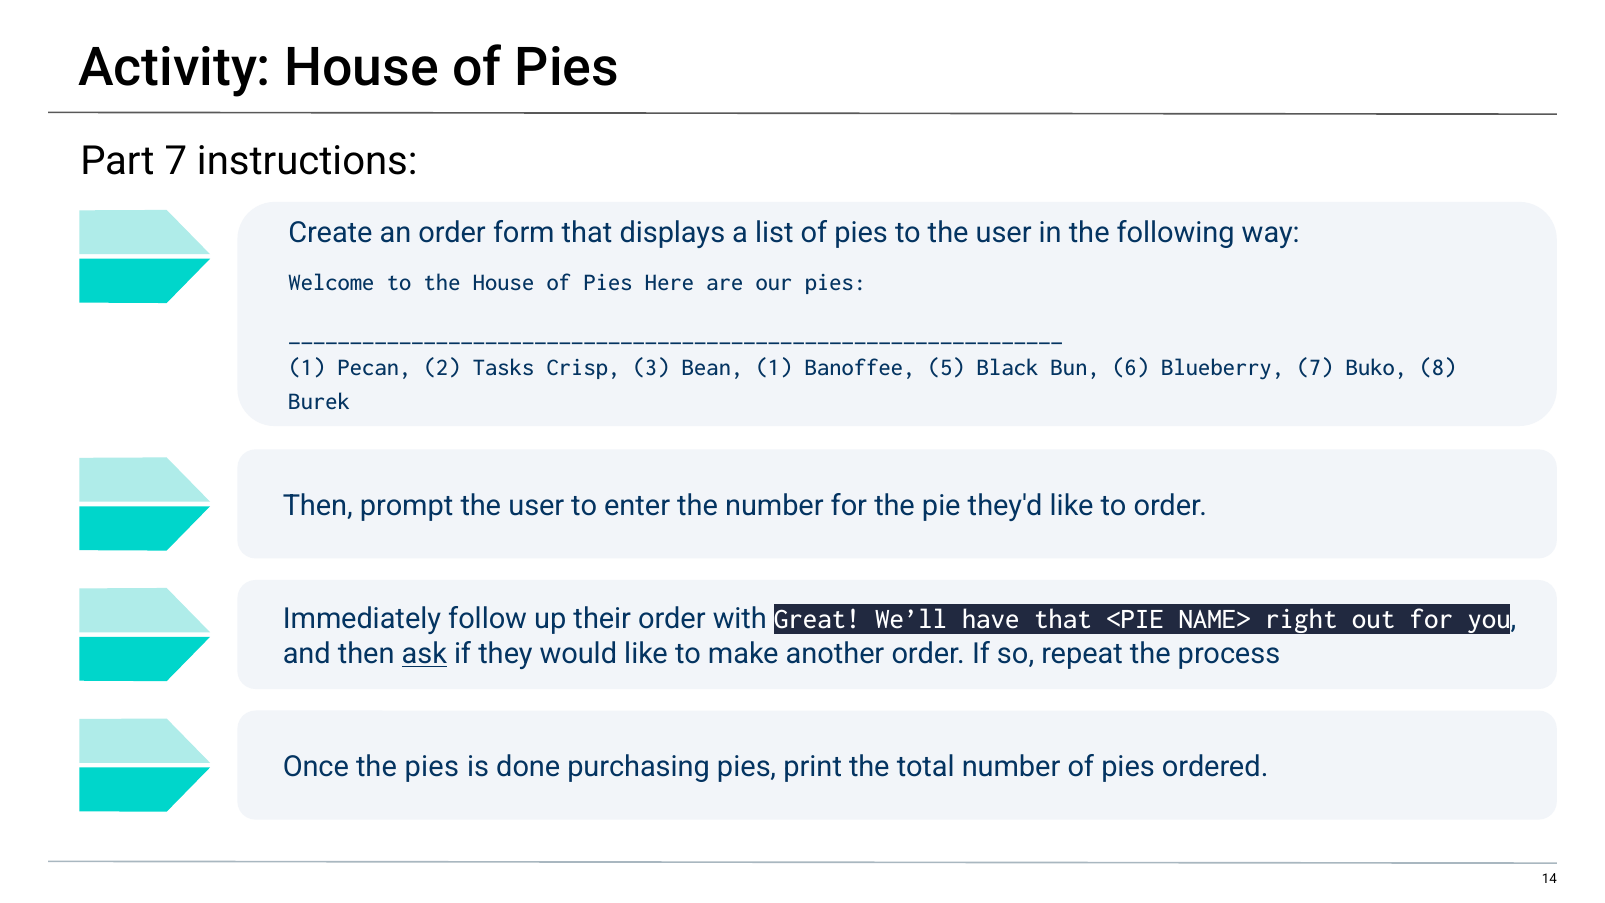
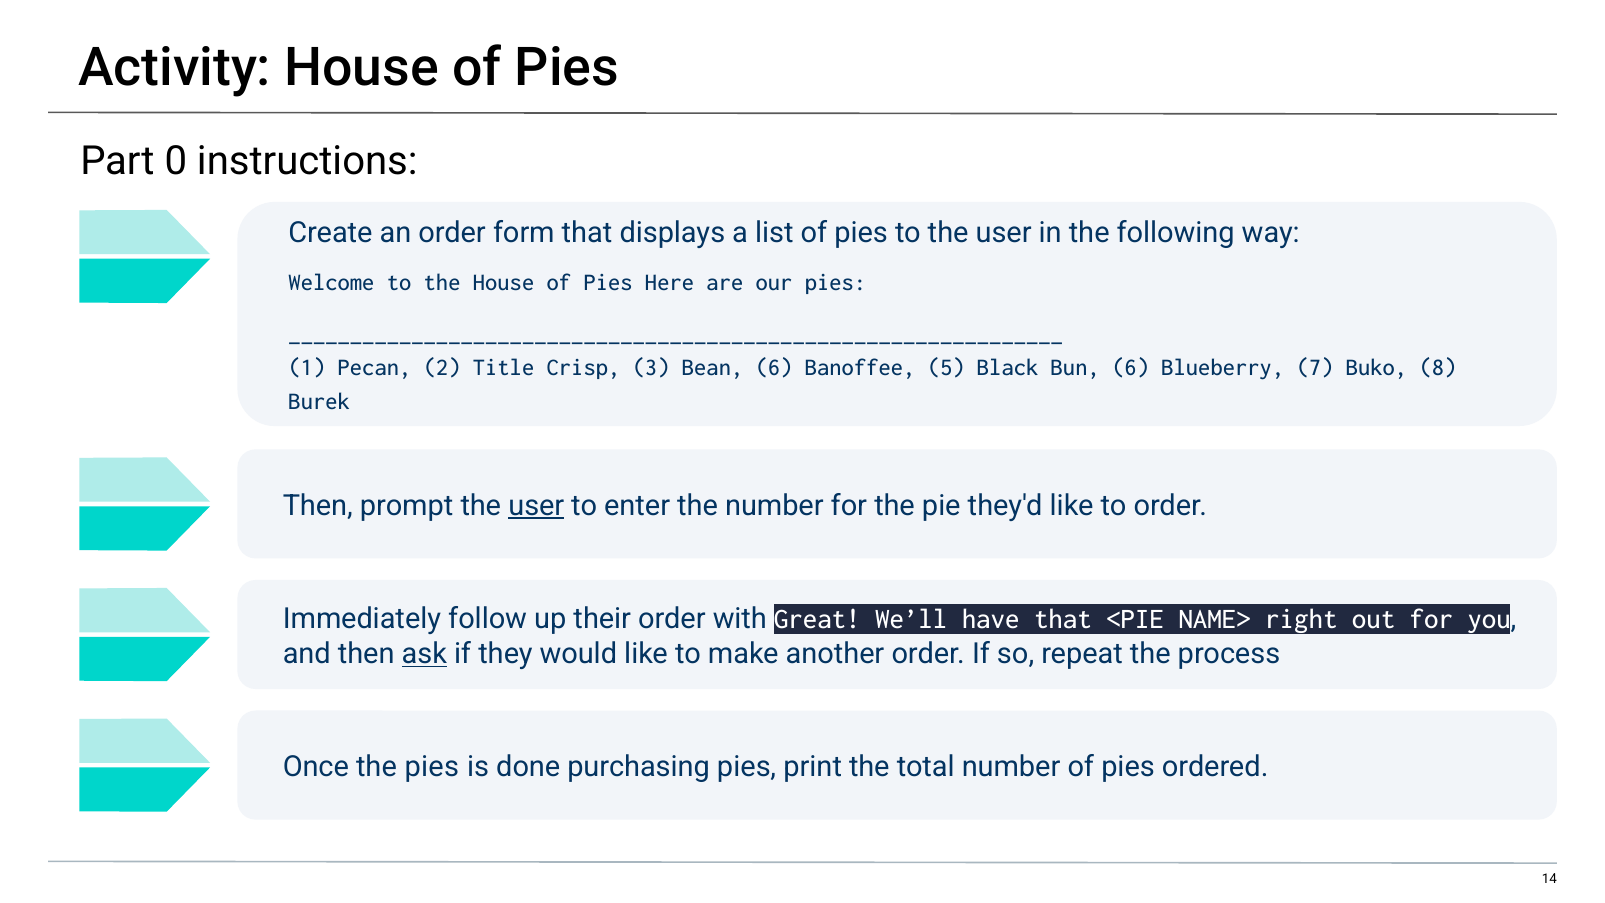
Part 7: 7 -> 0 (176, 162)
Tasks: Tasks -> Title (504, 368)
Bean 1: 1 -> 6 (774, 368)
user underline: none -> present (536, 506)
